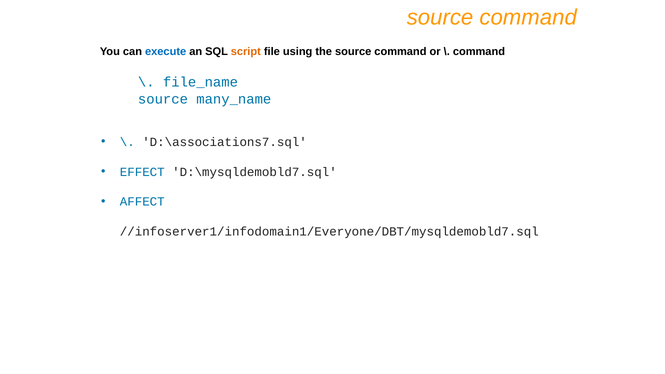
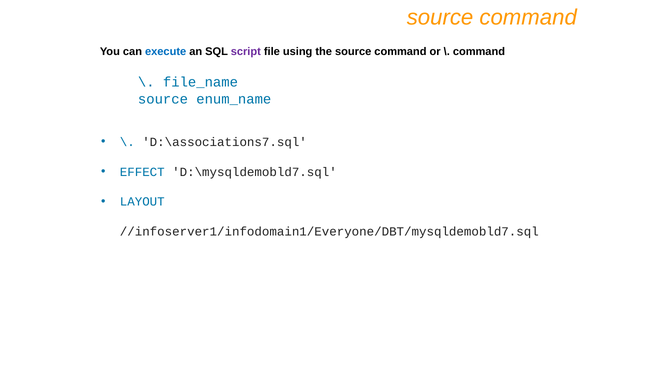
script colour: orange -> purple (246, 51)
many_name: many_name -> enum_name (234, 99)
AFFECT: AFFECT -> LAYOUT (142, 202)
